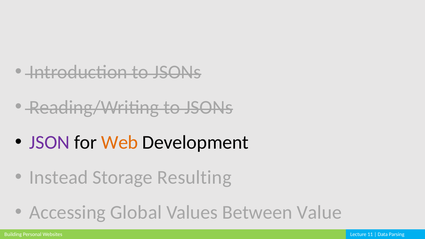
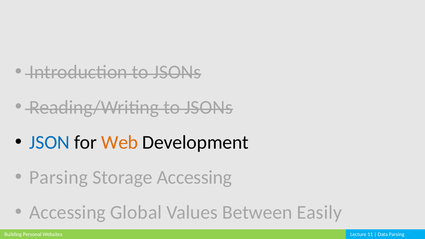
JSON colour: purple -> blue (50, 142)
Instead: Instead -> Parsing (59, 177)
Storage Resulting: Resulting -> Accessing (194, 177)
Value: Value -> Easily (319, 212)
